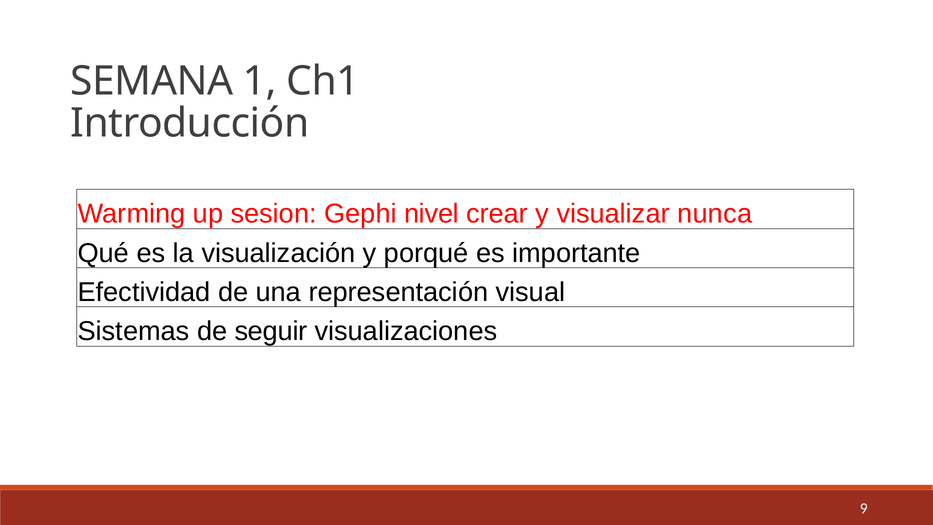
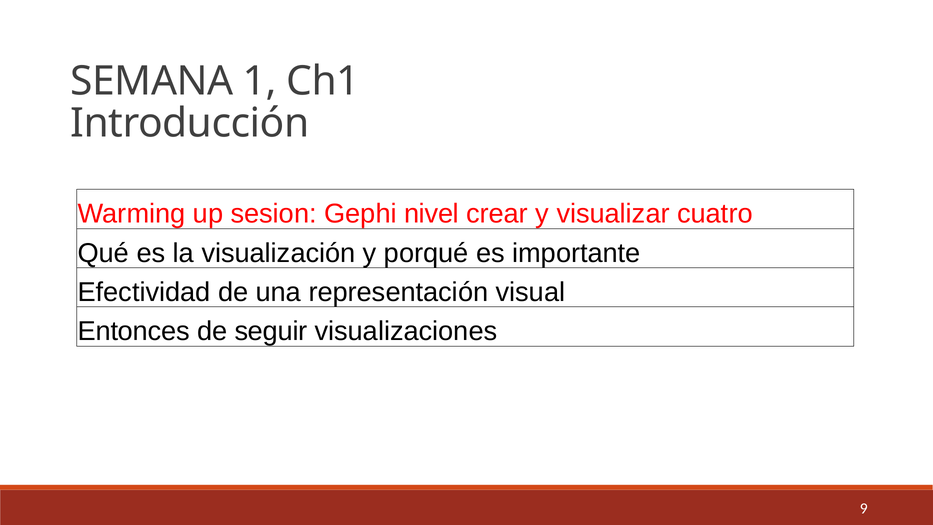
nunca: nunca -> cuatro (715, 214)
Sistemas: Sistemas -> Entonces (134, 331)
